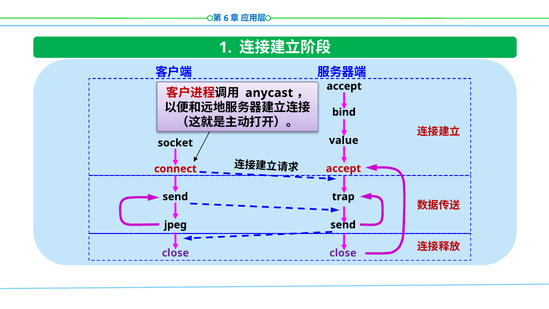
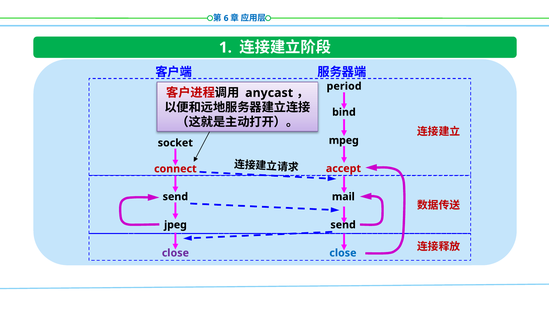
accept: accept -> period (344, 86)
value: value -> mpeg (344, 140)
trap: trap -> mail (343, 197)
close colour: purple -> blue (343, 253)
